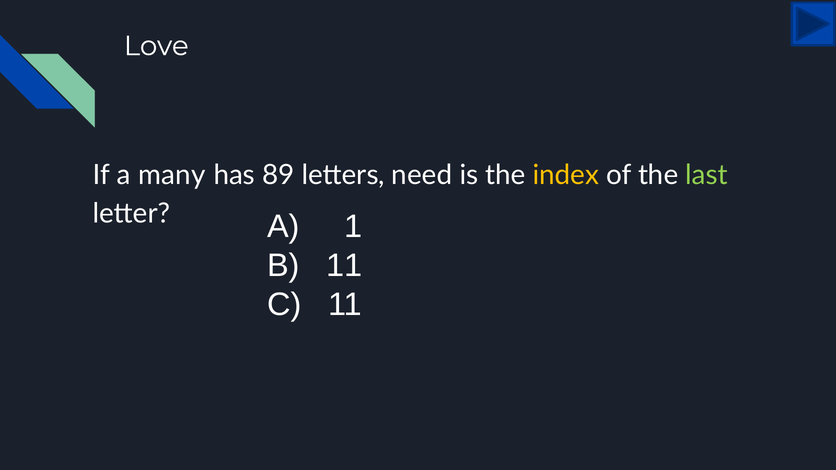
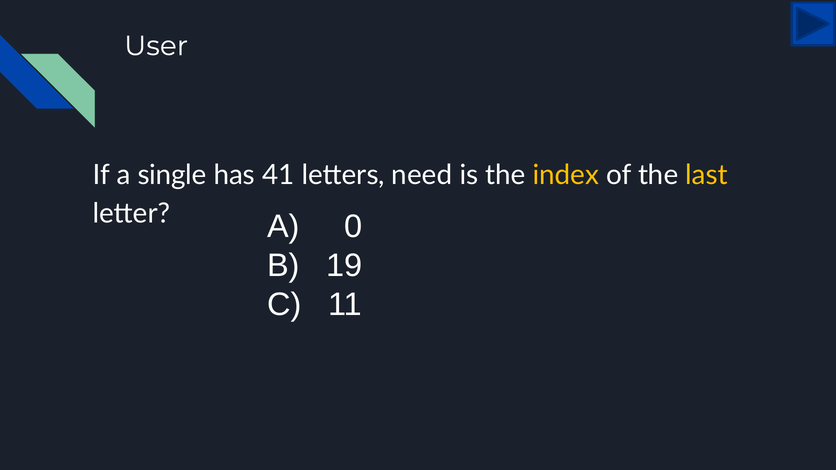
Love: Love -> User (156, 46)
many: many -> single (172, 175)
89: 89 -> 41 (278, 175)
last colour: light green -> yellow (707, 175)
1: 1 -> 0 (353, 226)
11: 11 -> 19 (345, 265)
